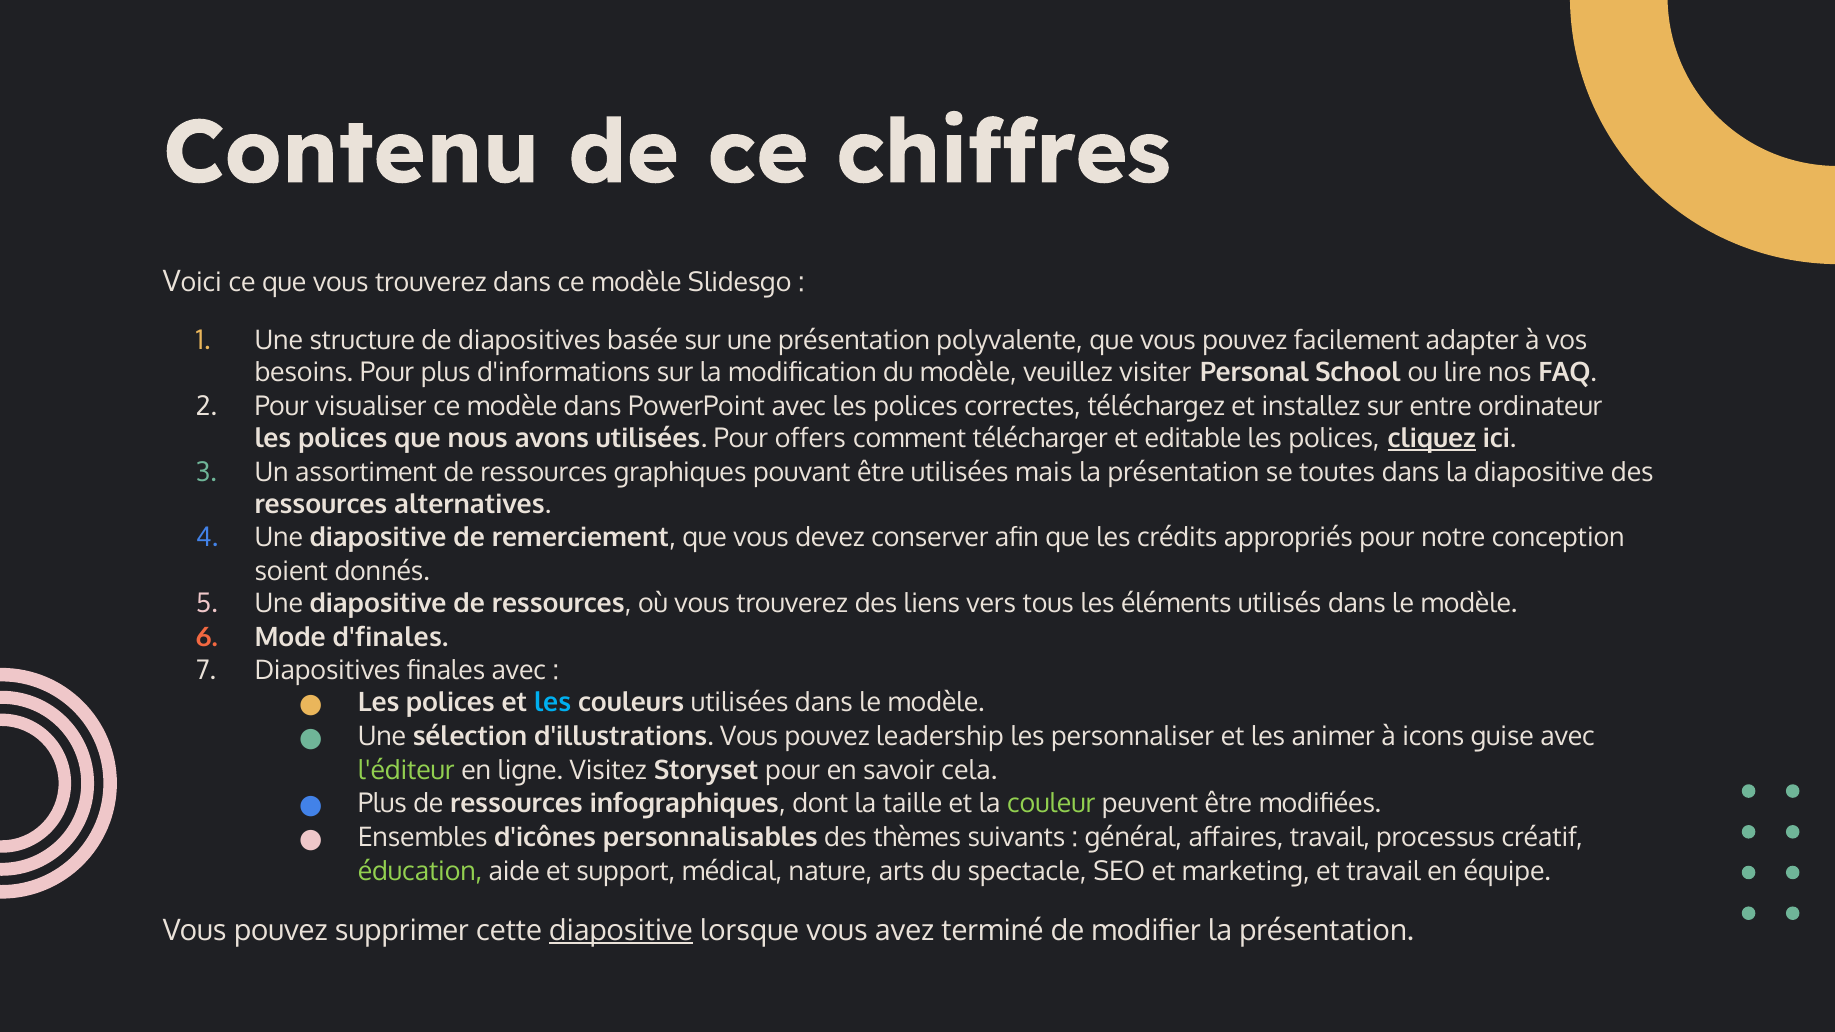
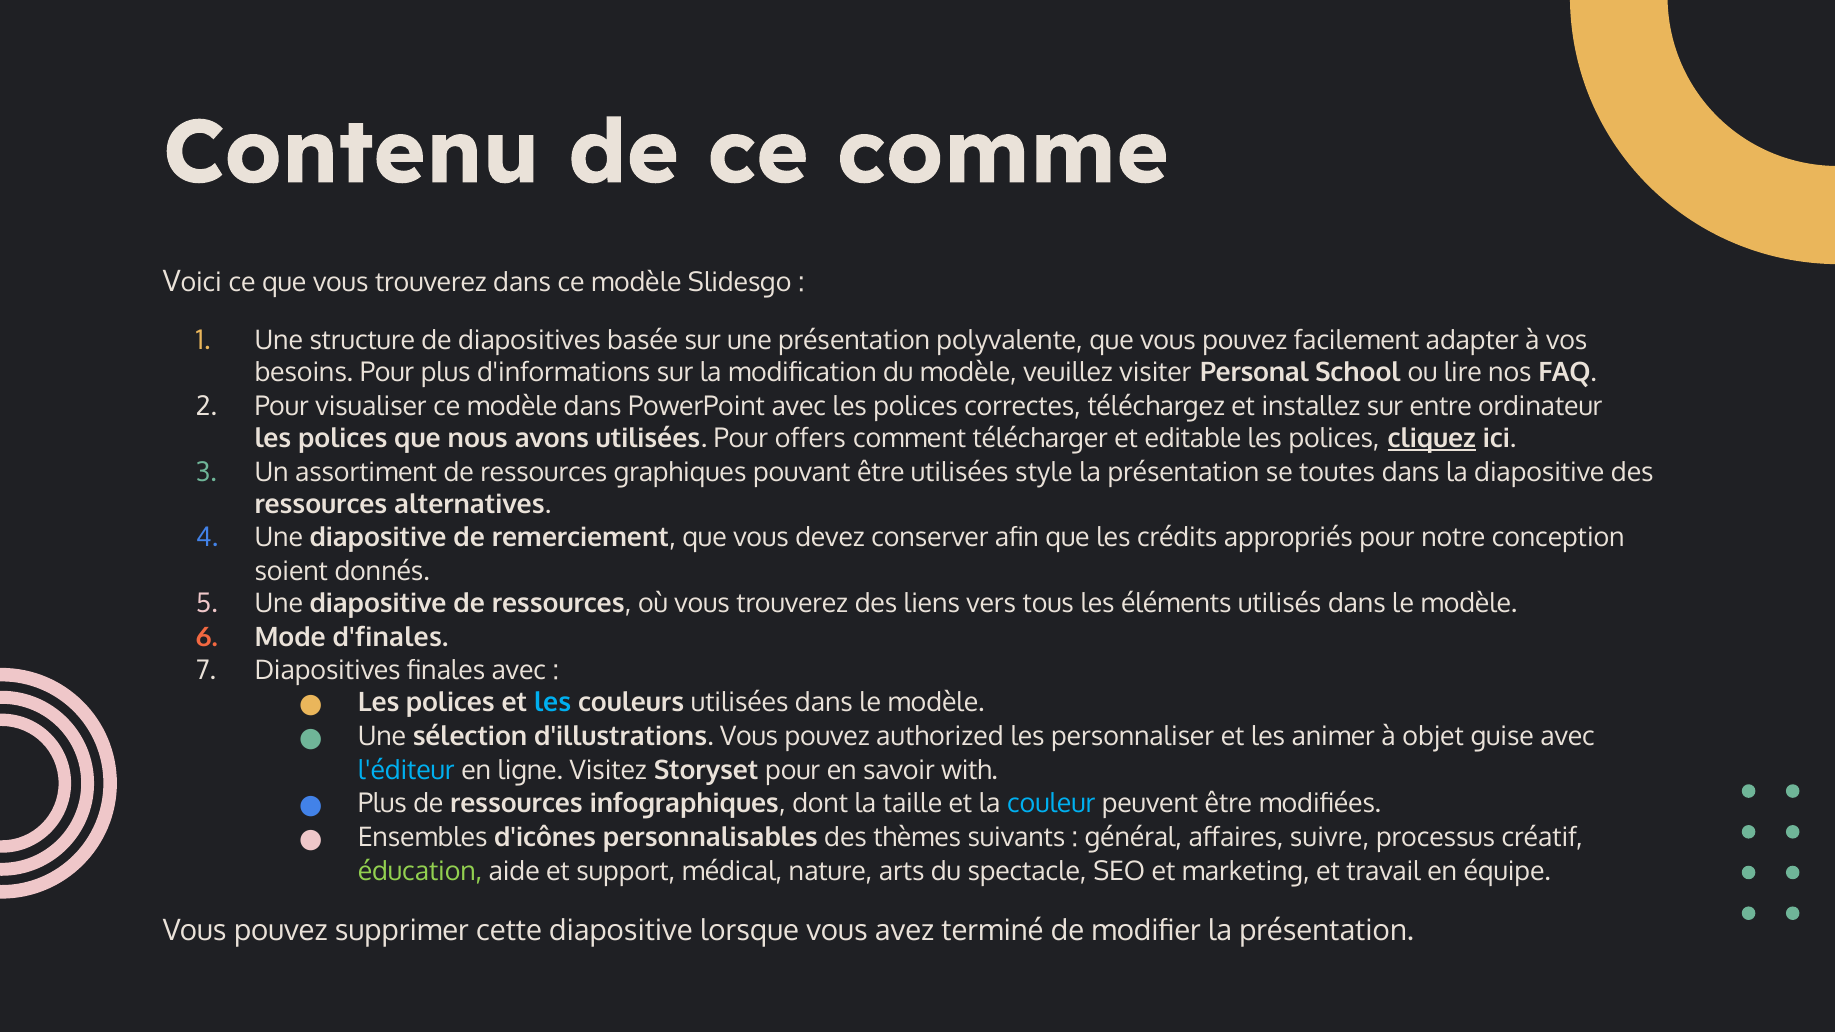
chiffres: chiffres -> comme (1003, 153)
mais: mais -> style (1044, 472)
leadership: leadership -> authorized (940, 737)
icons: icons -> objet (1433, 737)
l'éditeur colour: light green -> light blue (406, 771)
cela: cela -> with (970, 771)
couleur colour: light green -> light blue (1051, 804)
affaires travail: travail -> suivre (1330, 838)
diapositive underline: present -> none (621, 931)
